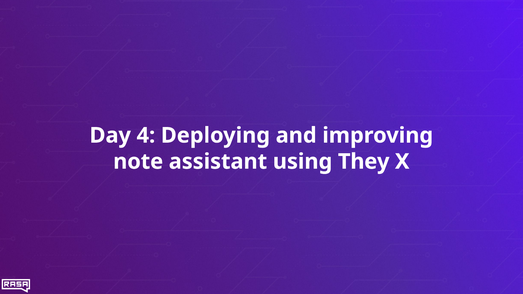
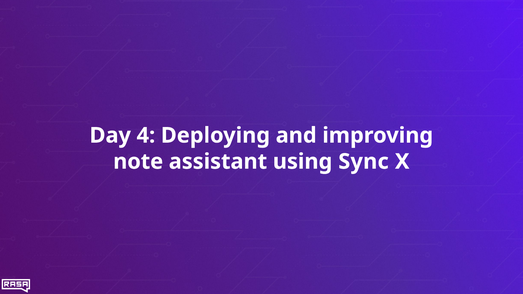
They: They -> Sync (364, 162)
